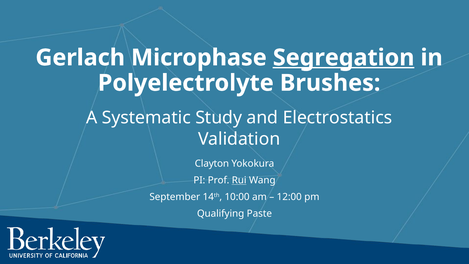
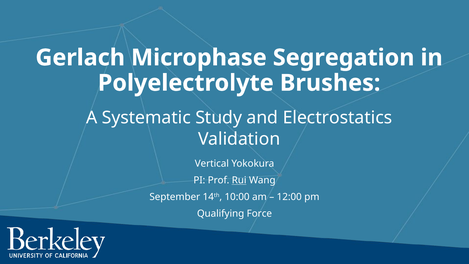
Segregation underline: present -> none (344, 58)
Clayton: Clayton -> Vertical (212, 163)
Paste: Paste -> Force (259, 213)
